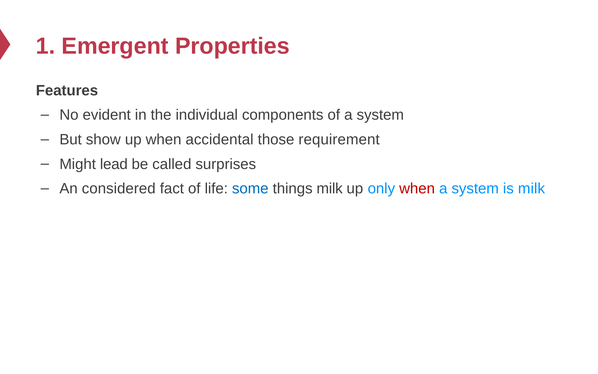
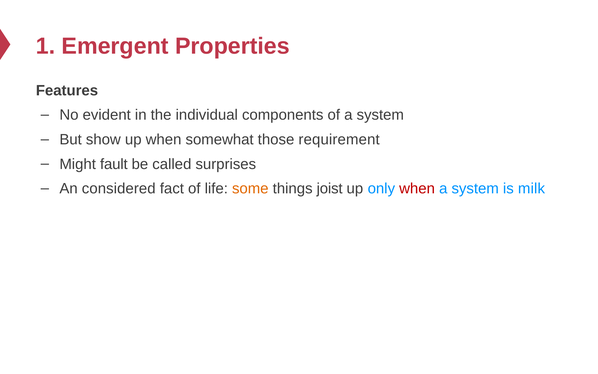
accidental: accidental -> somewhat (220, 139)
lead: lead -> fault (114, 164)
some colour: blue -> orange (250, 188)
things milk: milk -> joist (330, 188)
